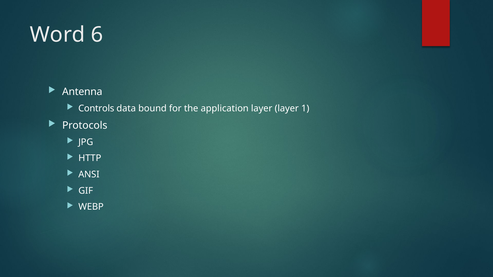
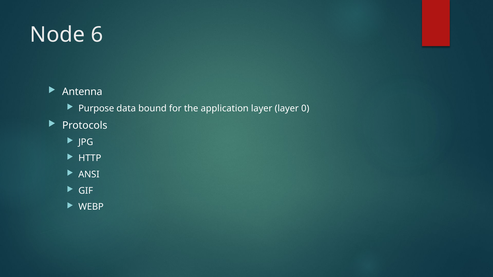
Word: Word -> Node (57, 35)
Controls: Controls -> Purpose (96, 109)
1: 1 -> 0 (305, 109)
